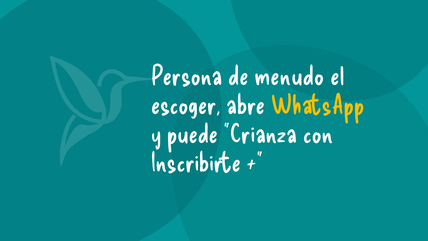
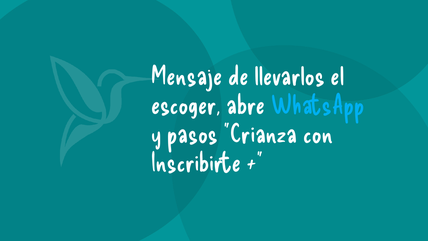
Persona: Persona -> Mensaje (187, 76)
menudo: menudo -> llevarlos (290, 76)
WhatsApp colour: yellow -> light blue (318, 105)
puede: puede -> pasos (193, 134)
